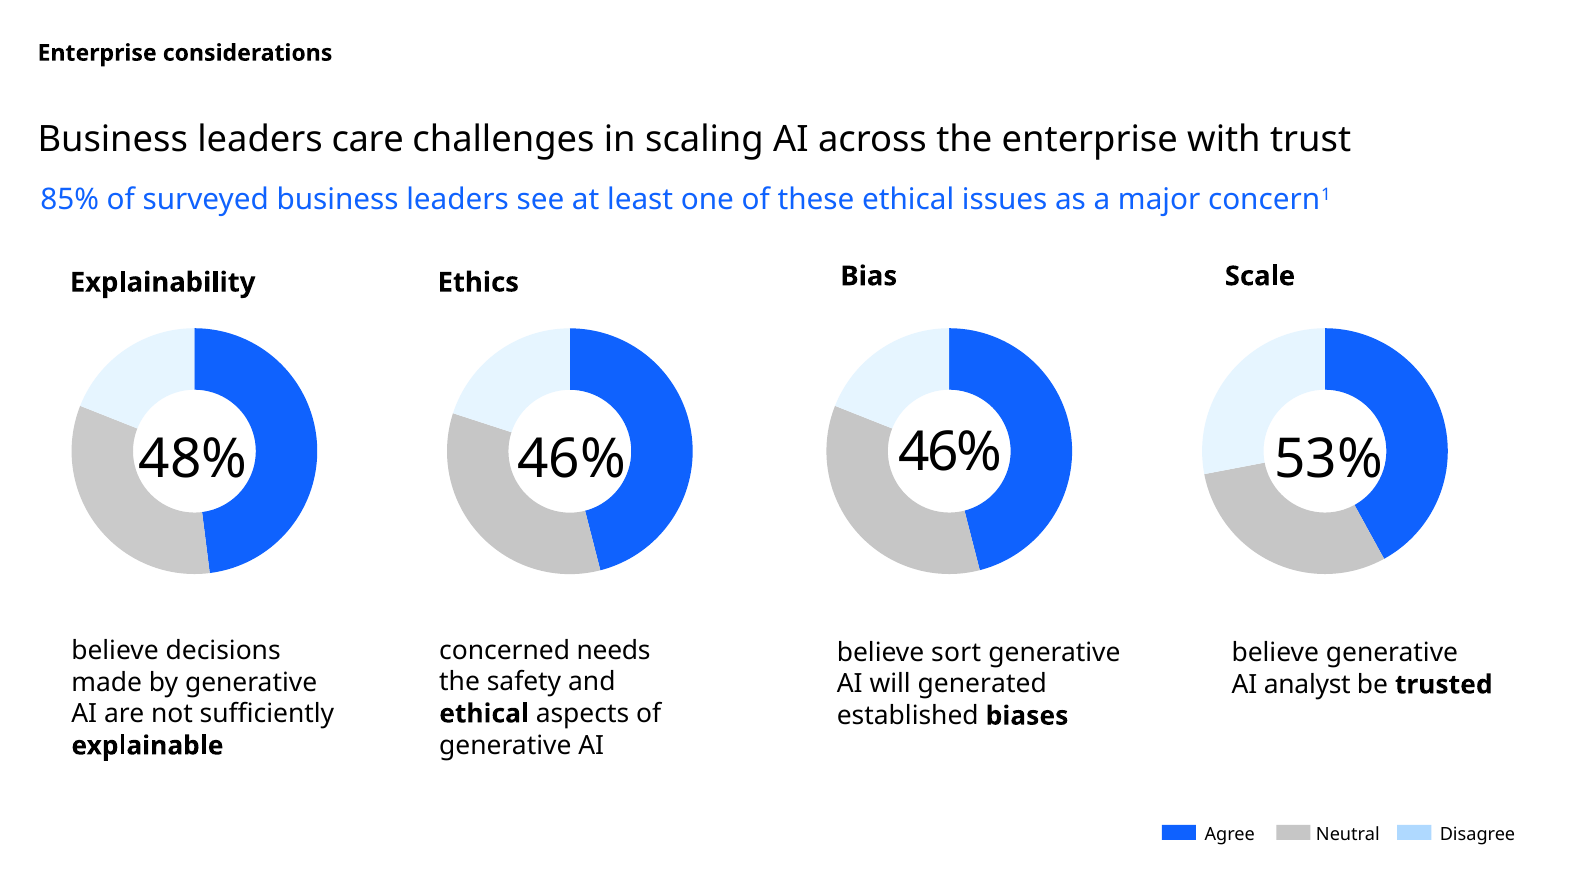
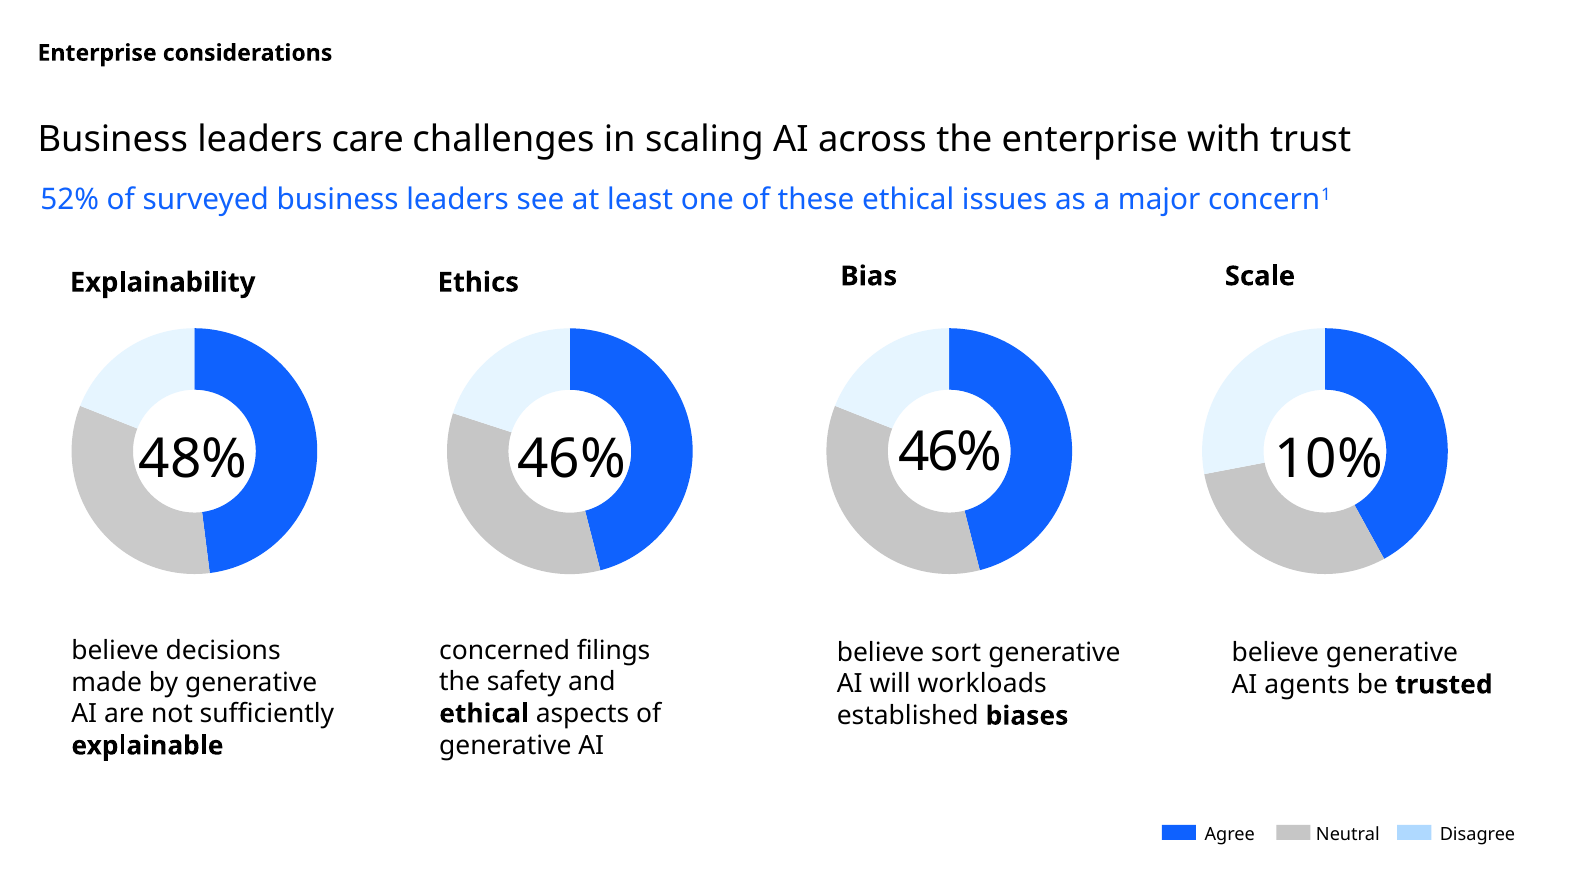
85%: 85% -> 52% (70, 199)
53%: 53% -> 10% (1329, 459)
needs: needs -> filings (614, 650)
generated: generated -> workloads (982, 684)
analyst: analyst -> agents (1307, 684)
